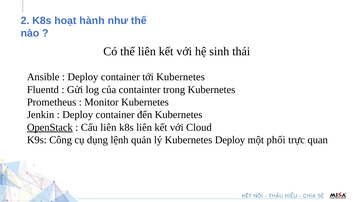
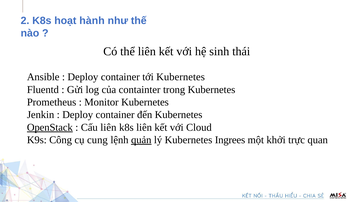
dụng: dụng -> cung (97, 140)
quản underline: none -> present (141, 140)
Kubernetes Deploy: Deploy -> Ingrees (230, 140)
phối: phối -> khởi (276, 140)
